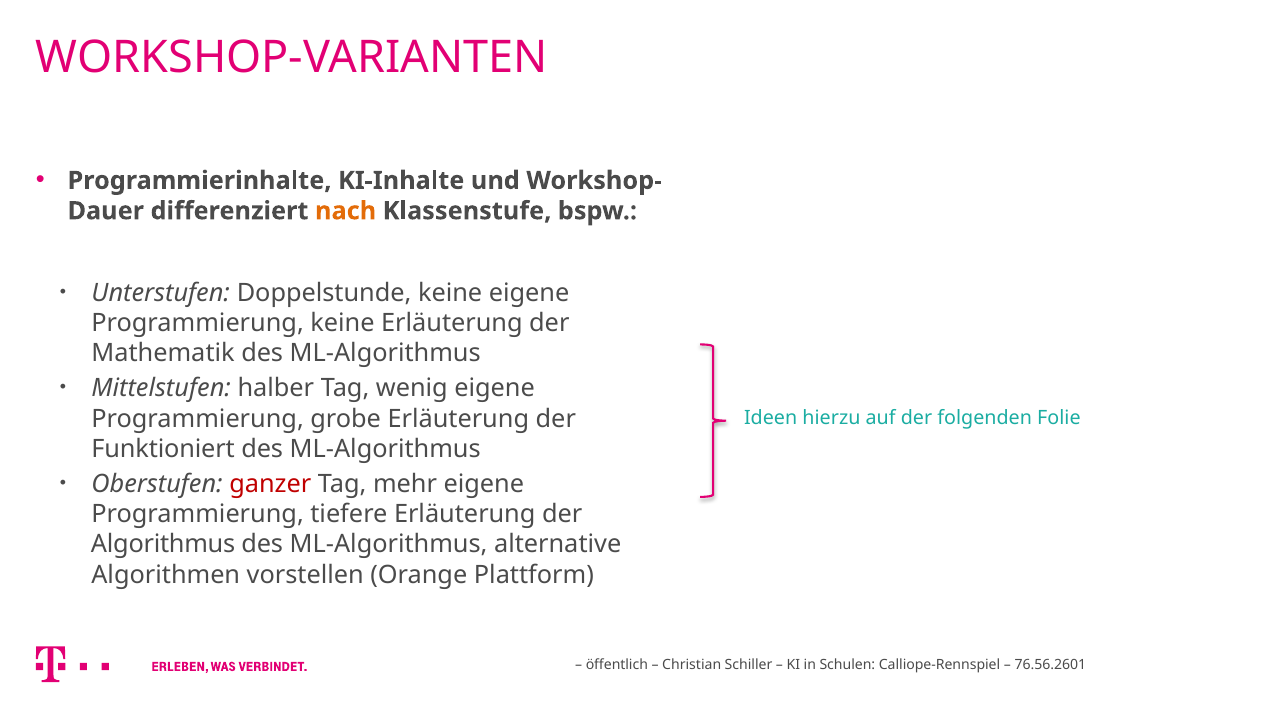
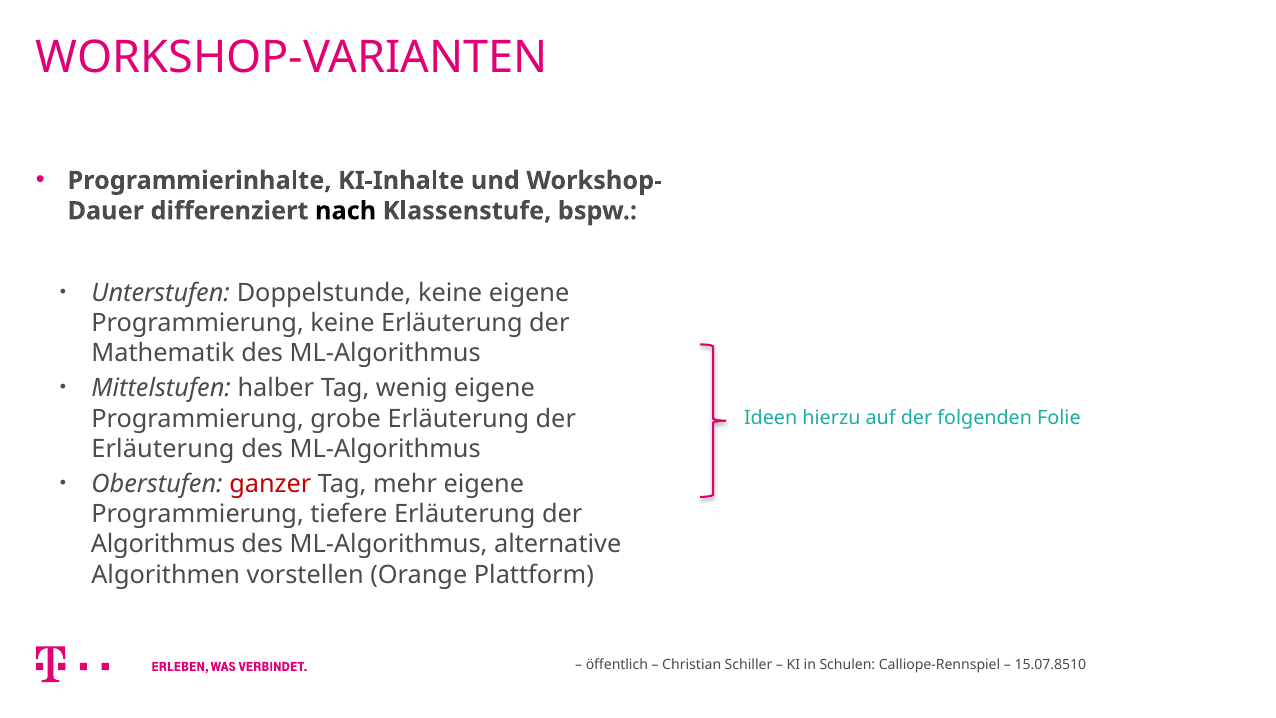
nach colour: orange -> black (346, 211)
Funktioniert: Funktioniert -> Erläuterung (163, 449)
76.56.2601: 76.56.2601 -> 15.07.8510 (1050, 665)
